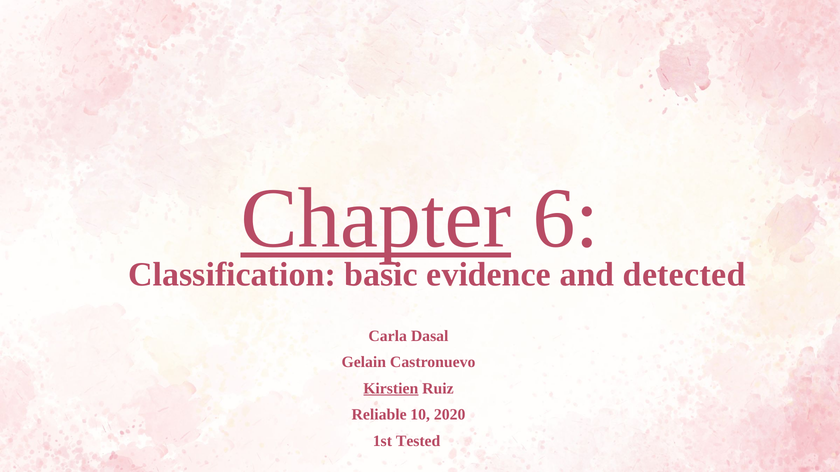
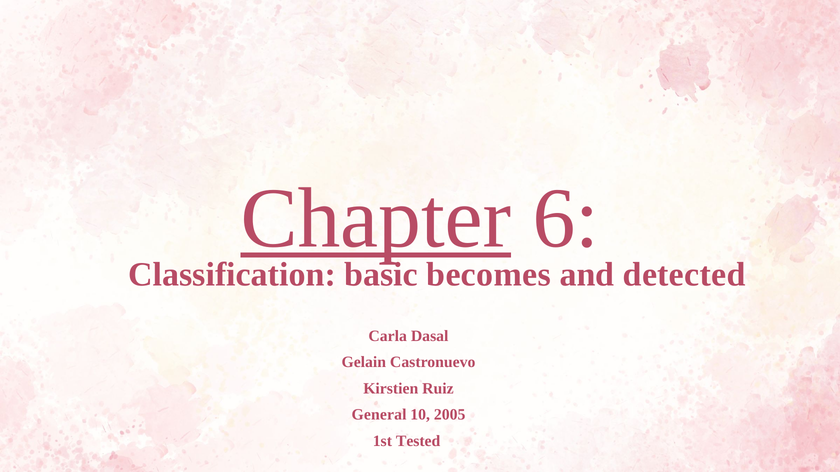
evidence: evidence -> becomes (489, 275)
Kirstien underline: present -> none (391, 389)
Reliable: Reliable -> General (379, 415)
2020: 2020 -> 2005 (450, 415)
